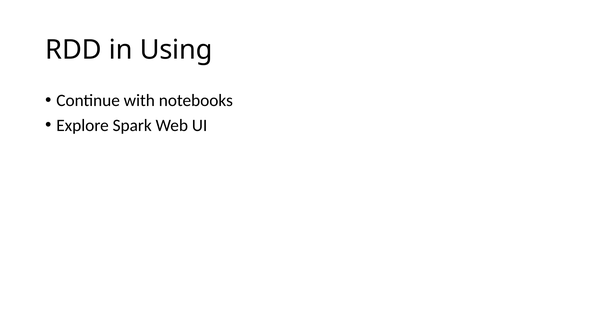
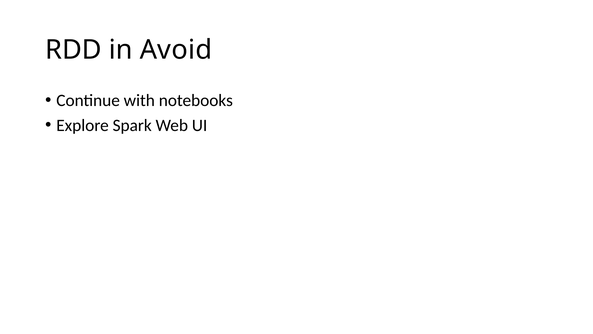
Using: Using -> Avoid (176, 50)
